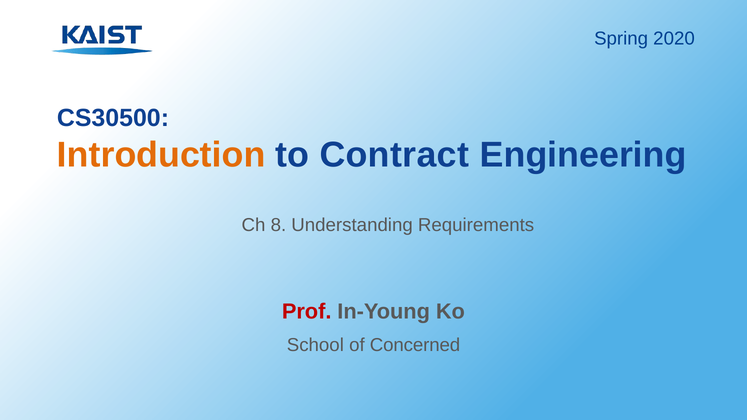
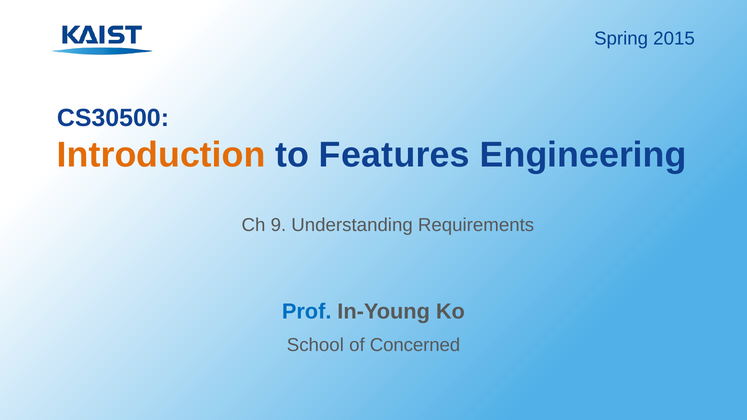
2020: 2020 -> 2015 (674, 39)
Contract: Contract -> Features (394, 155)
8: 8 -> 9 (278, 225)
Prof colour: red -> blue (307, 311)
